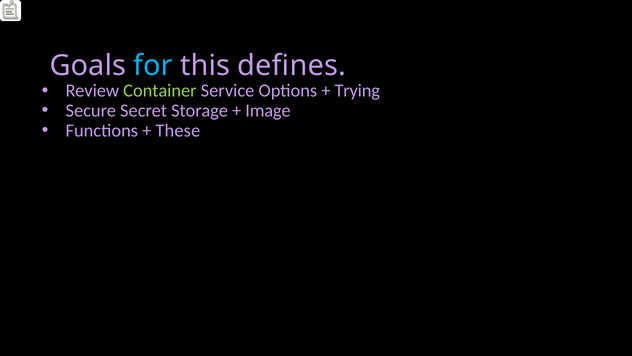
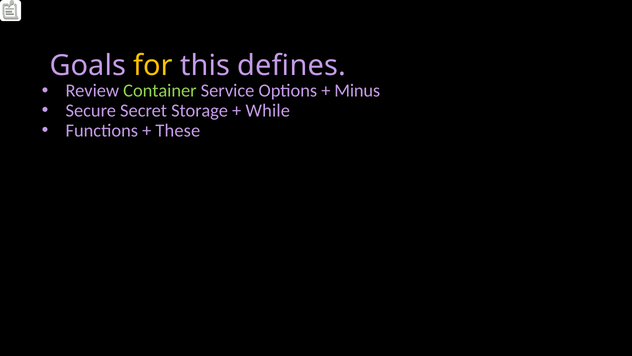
for colour: light blue -> yellow (153, 66)
Trying: Trying -> Minus (357, 91)
Image: Image -> While (268, 110)
